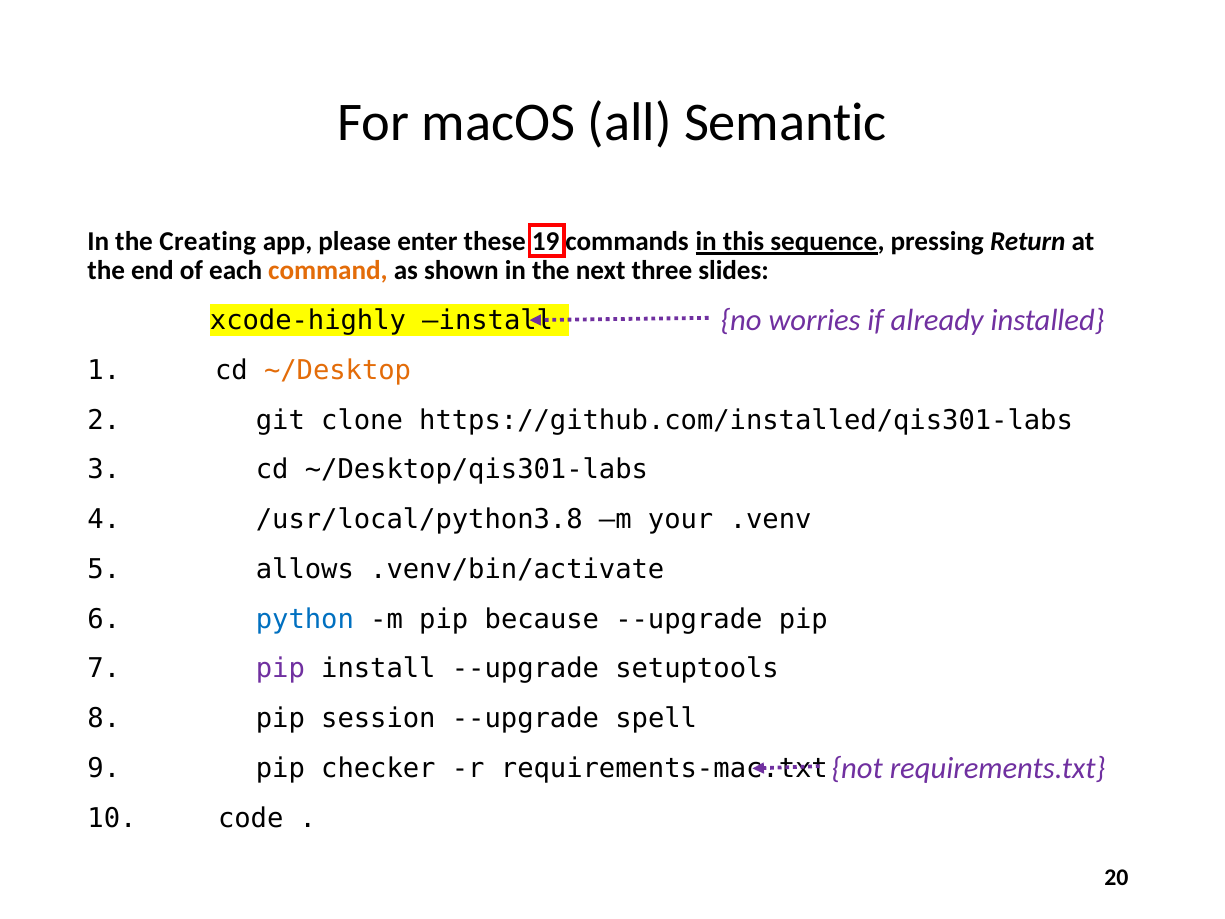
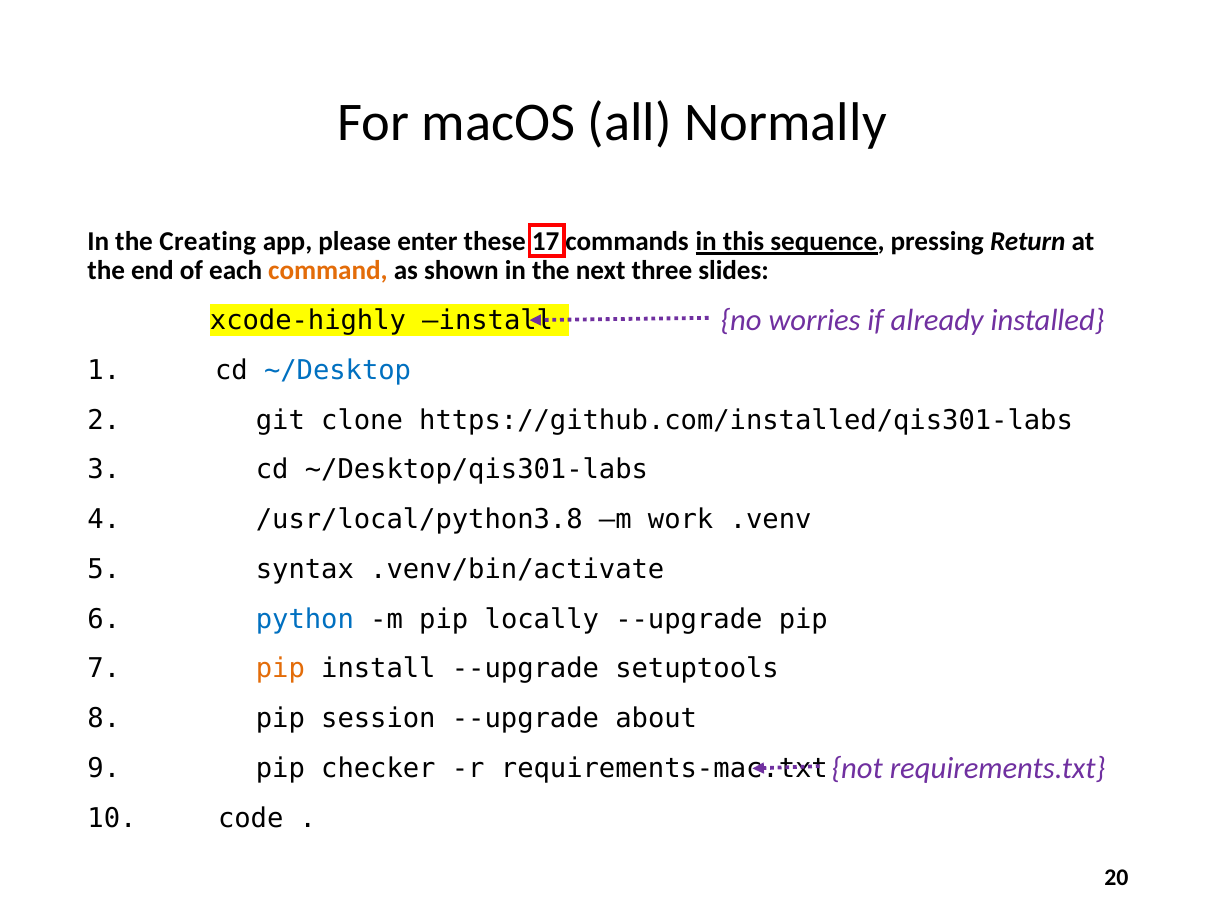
Semantic: Semantic -> Normally (785, 122)
19: 19 -> 17 (546, 241)
~/Desktop colour: orange -> blue (338, 370)
your: your -> work (681, 520)
allows: allows -> syntax (305, 569)
because: because -> locally (542, 619)
pip colour: purple -> orange (280, 669)
spell: spell -> about (656, 719)
